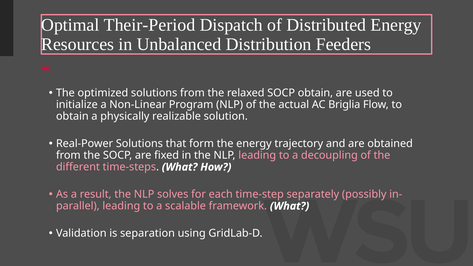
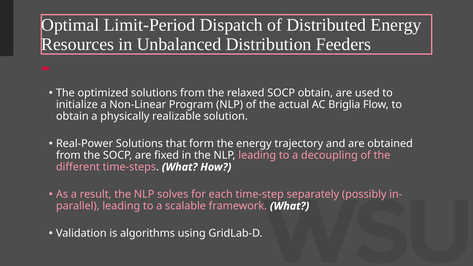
Their-Period: Their-Period -> Limit-Period (150, 25)
separation: separation -> algorithms (148, 233)
